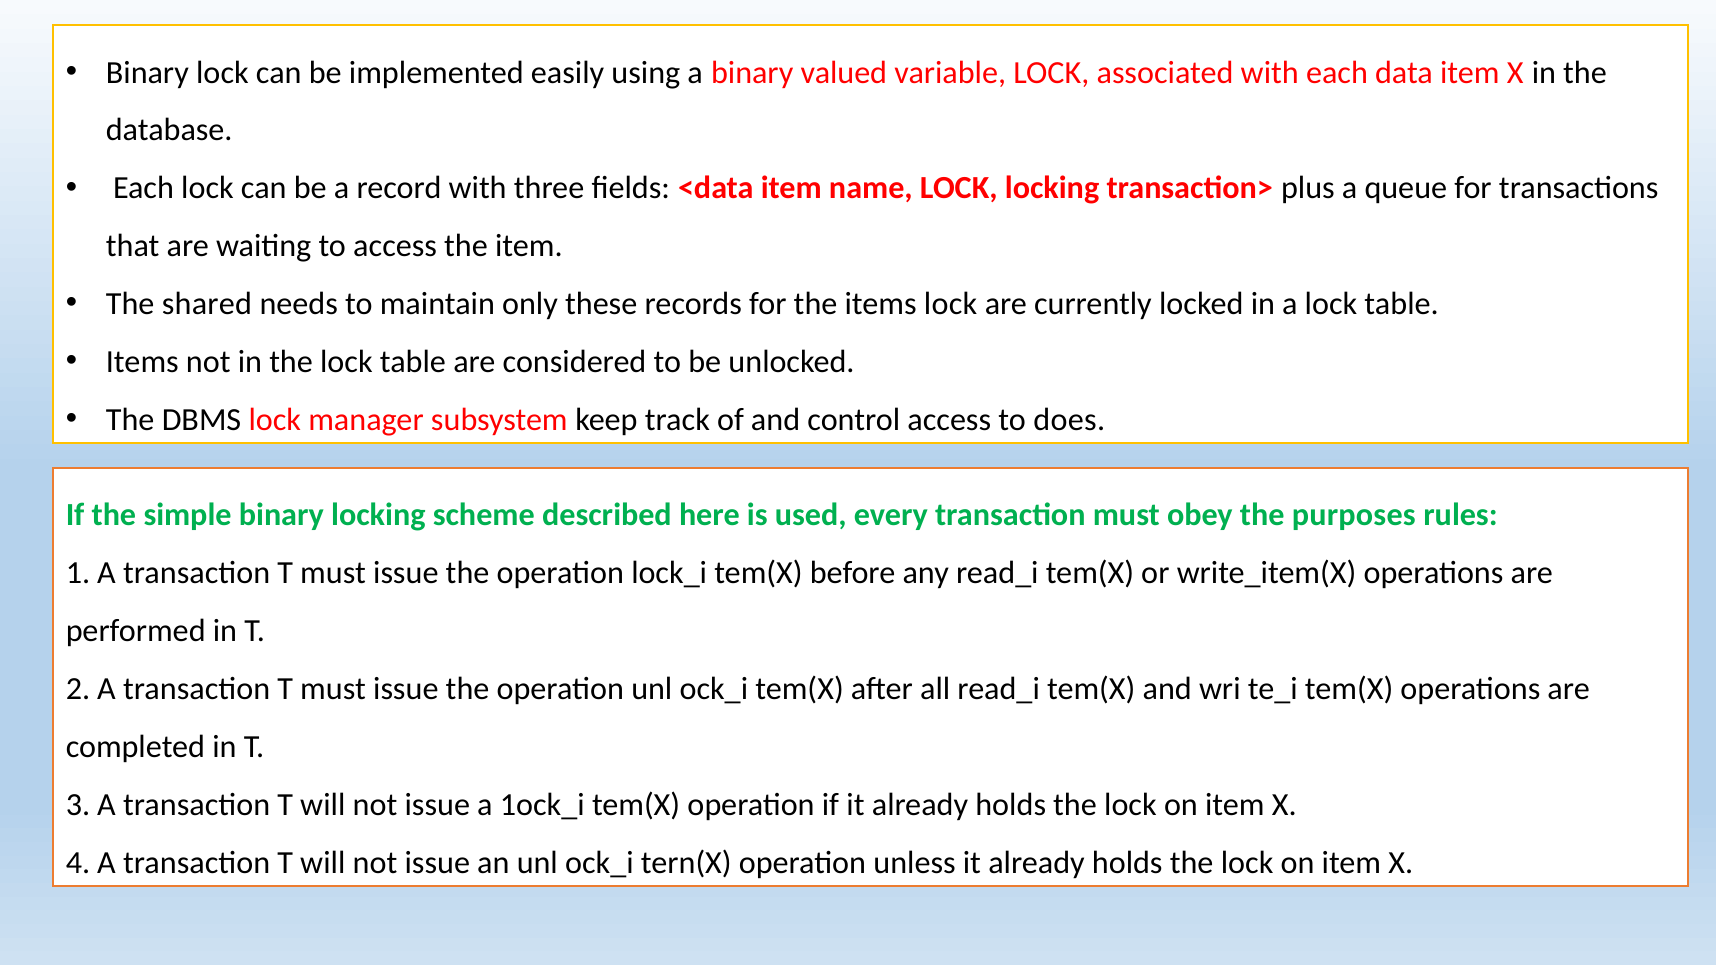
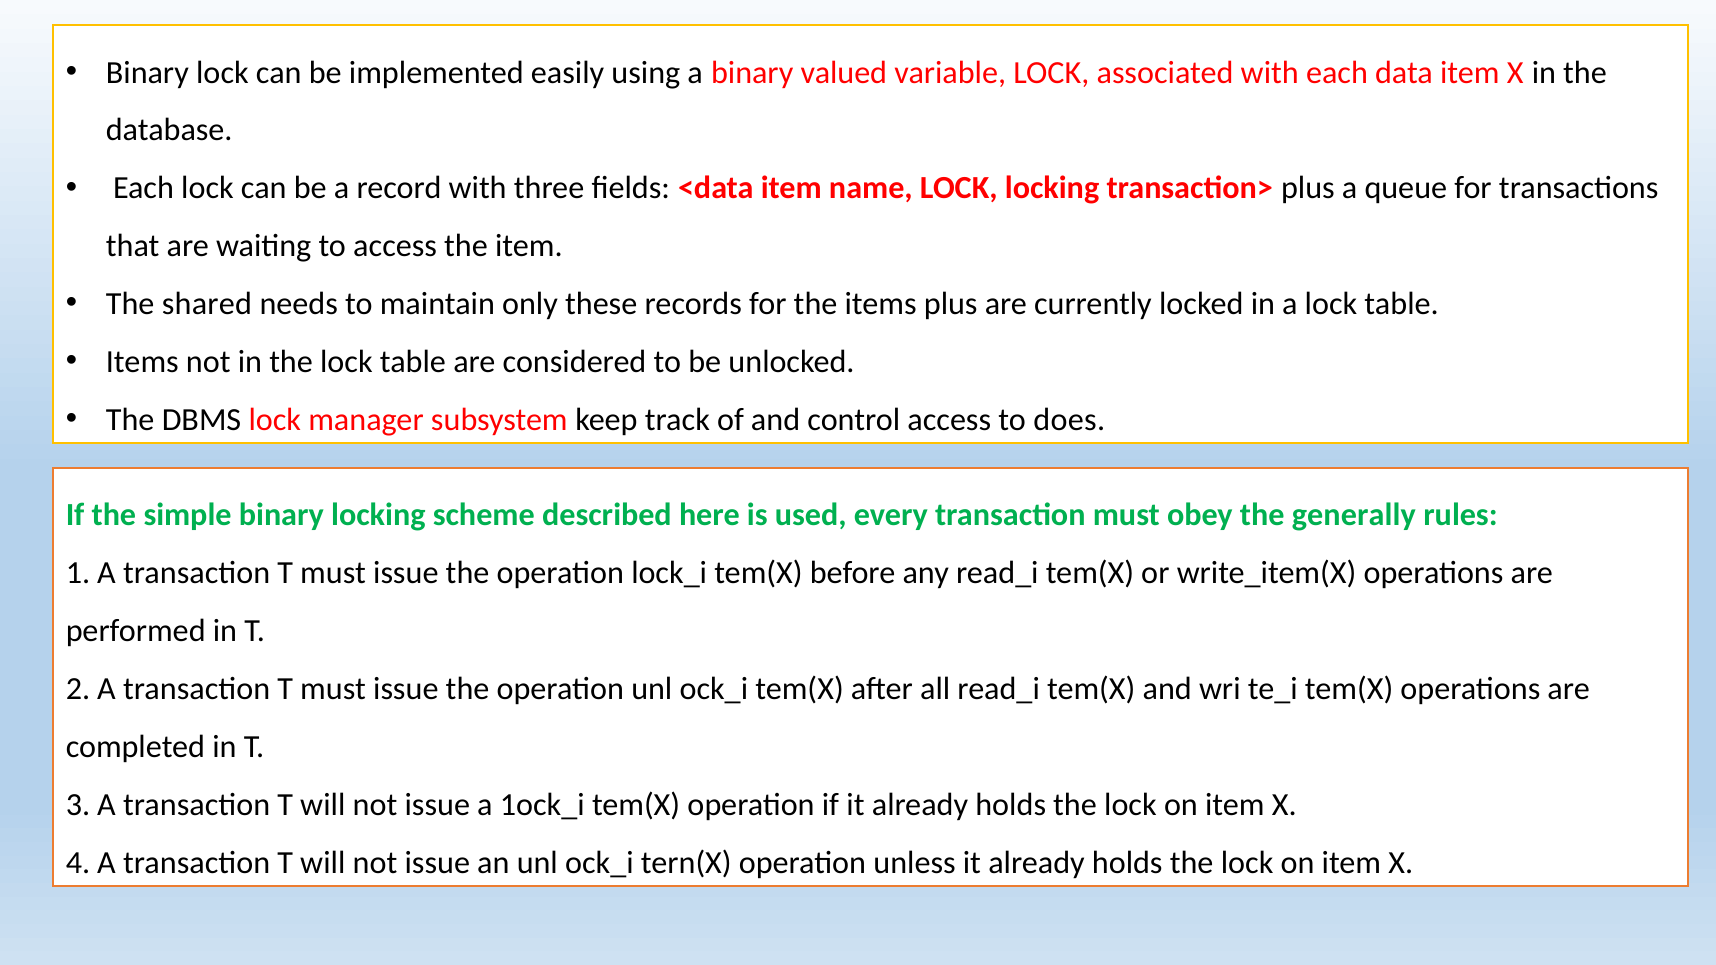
items lock: lock -> plus (951, 304)
purposes: purposes -> generally (1354, 515)
